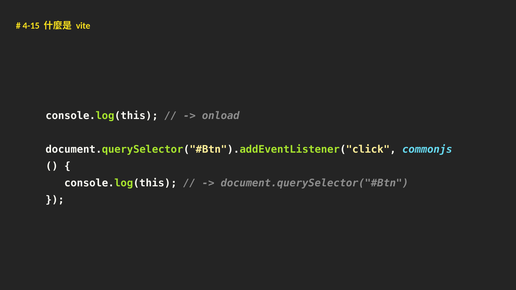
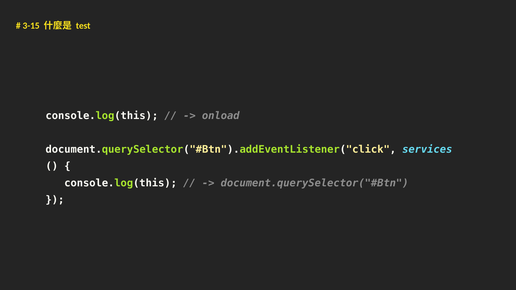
4-15: 4-15 -> 3-15 (31, 26)
vite: vite -> test (83, 26)
commonjs: commonjs -> services (427, 150)
